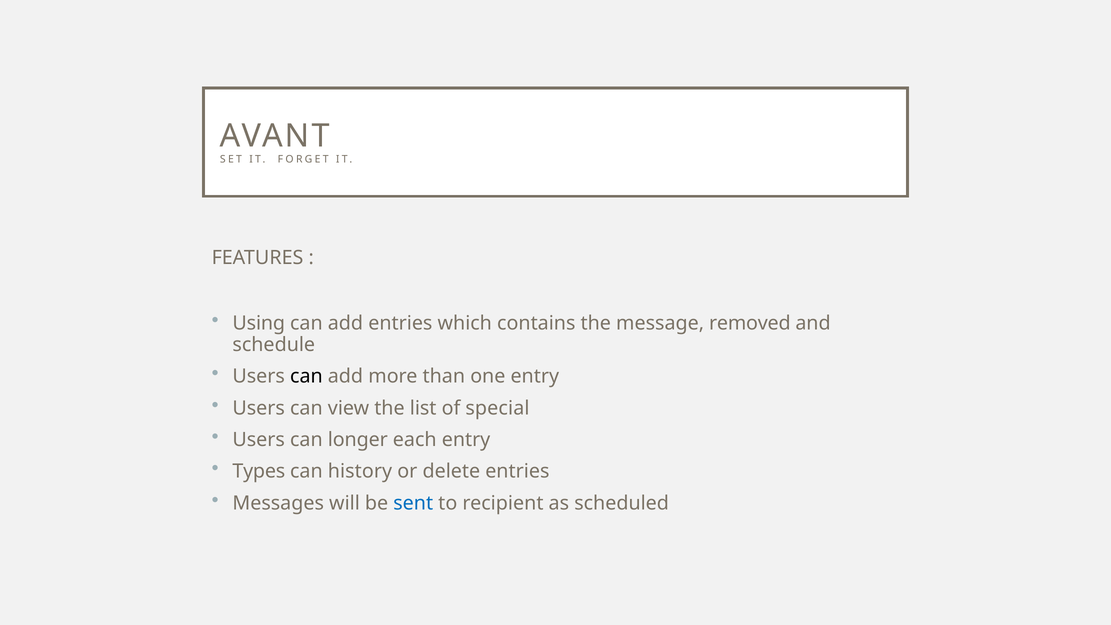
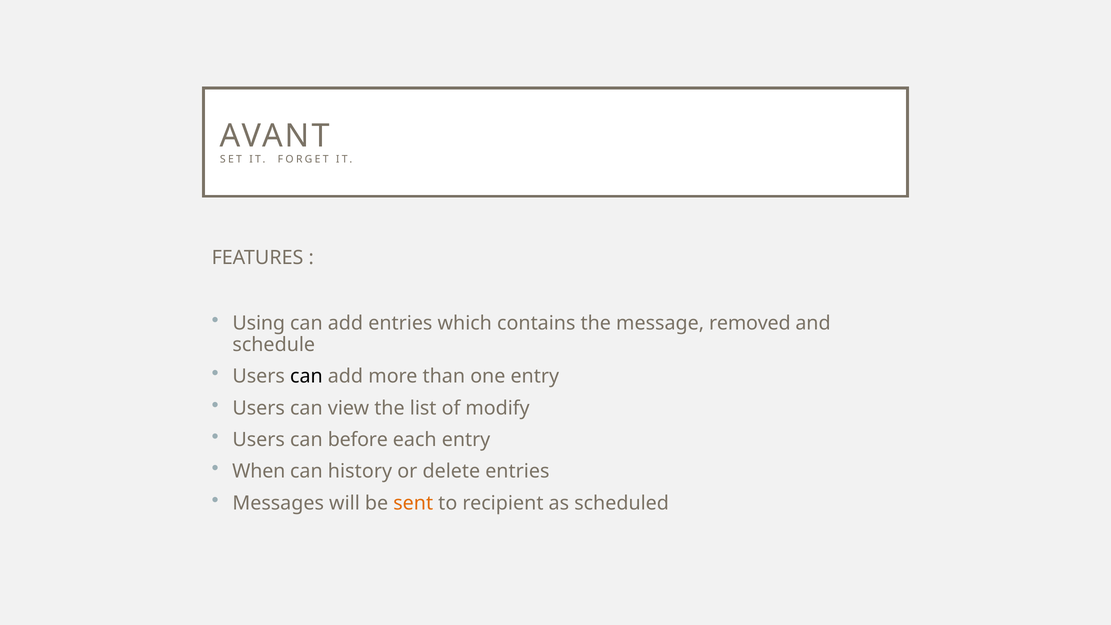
special: special -> modify (498, 408)
longer: longer -> before (358, 440)
Types: Types -> When (259, 471)
sent colour: blue -> orange (413, 503)
